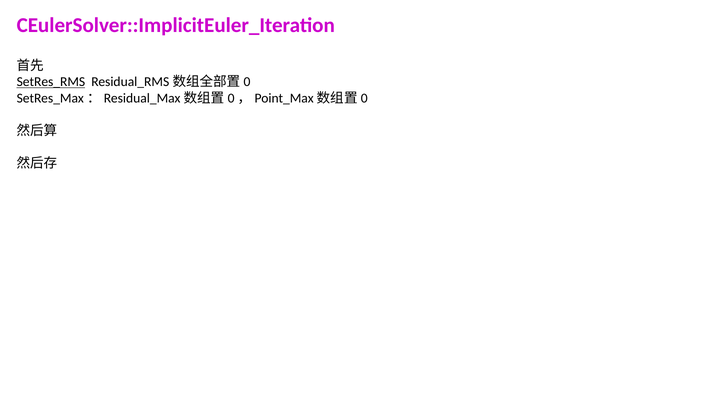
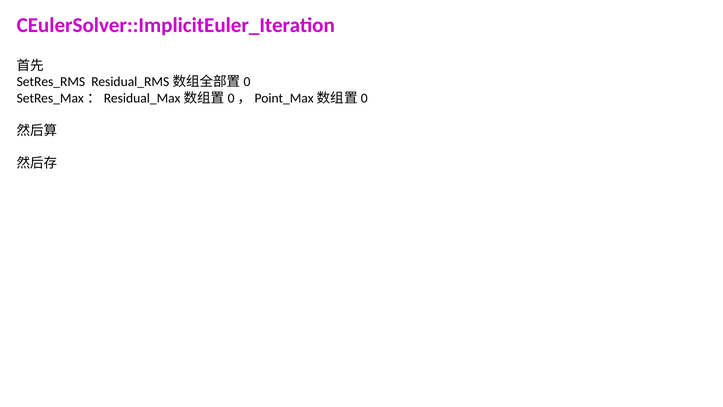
SetRes_RMS underline: present -> none (51, 82)
